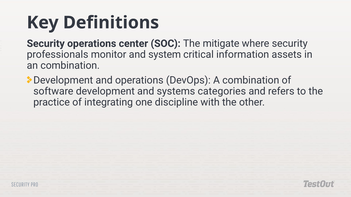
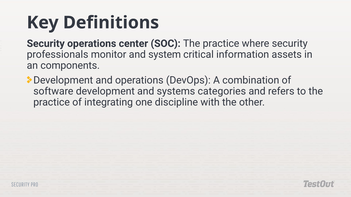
SOC The mitigate: mitigate -> practice (221, 44)
an combination: combination -> components (70, 66)
